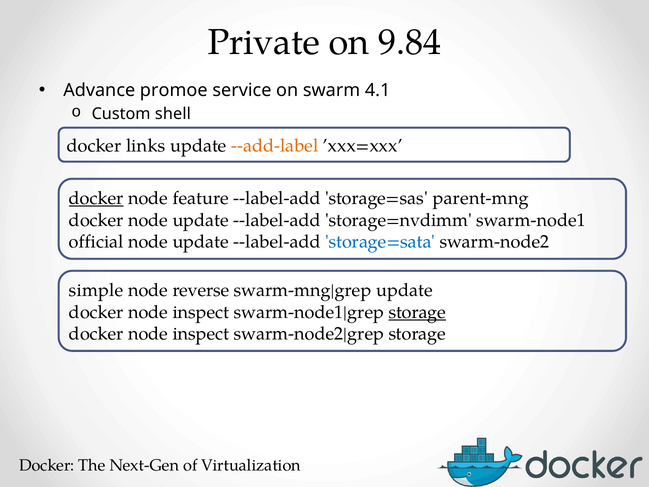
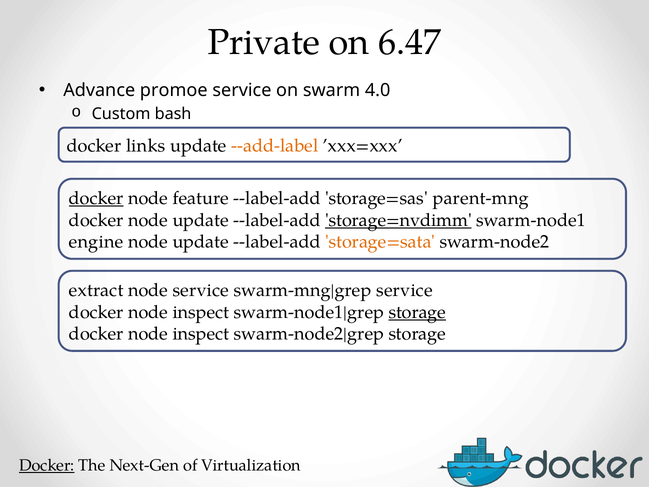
9.84: 9.84 -> 6.47 (410, 42)
4.1: 4.1 -> 4.0 (378, 90)
shell: shell -> bash (173, 114)
storage=nvdimm underline: none -> present (398, 220)
official: official -> engine (96, 242)
storage=sata colour: blue -> orange (380, 242)
simple: simple -> extract (96, 290)
node reverse: reverse -> service (201, 290)
update: update -> service (405, 290)
Docker underline: none -> present (47, 465)
